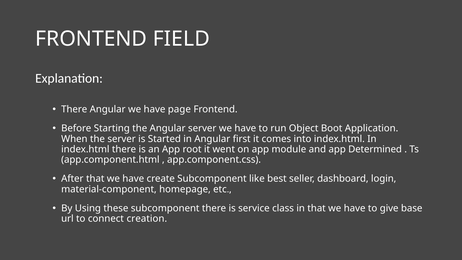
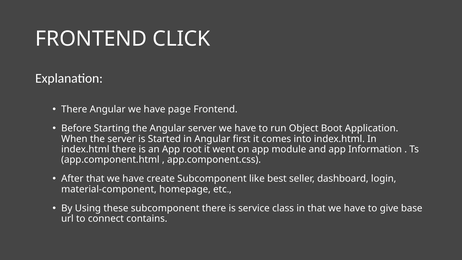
FIELD: FIELD -> CLICK (181, 39)
Determined: Determined -> Information (375, 149)
creation: creation -> contains (147, 219)
